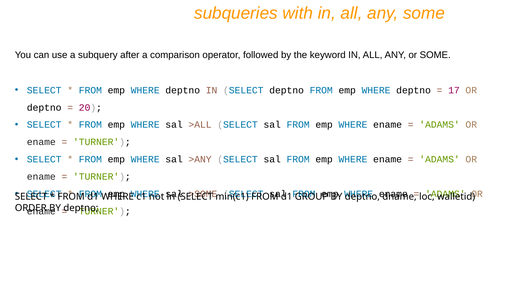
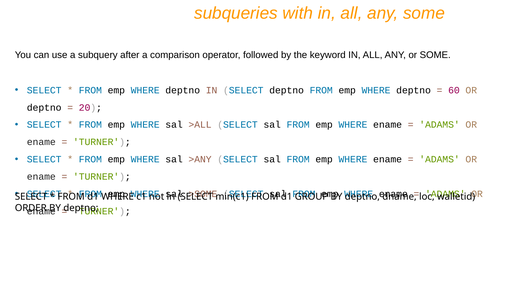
17: 17 -> 60 (454, 90)
